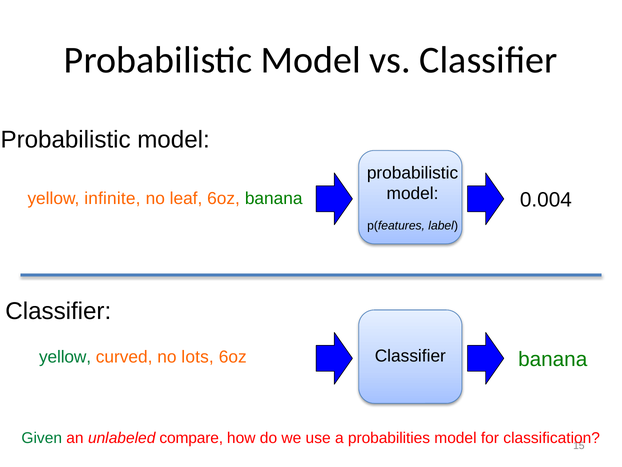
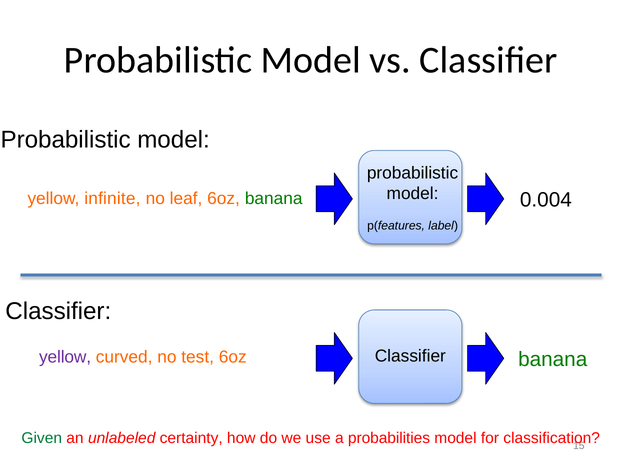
yellow colour: green -> purple (65, 357)
lots: lots -> test (198, 357)
compare: compare -> certainty (191, 437)
